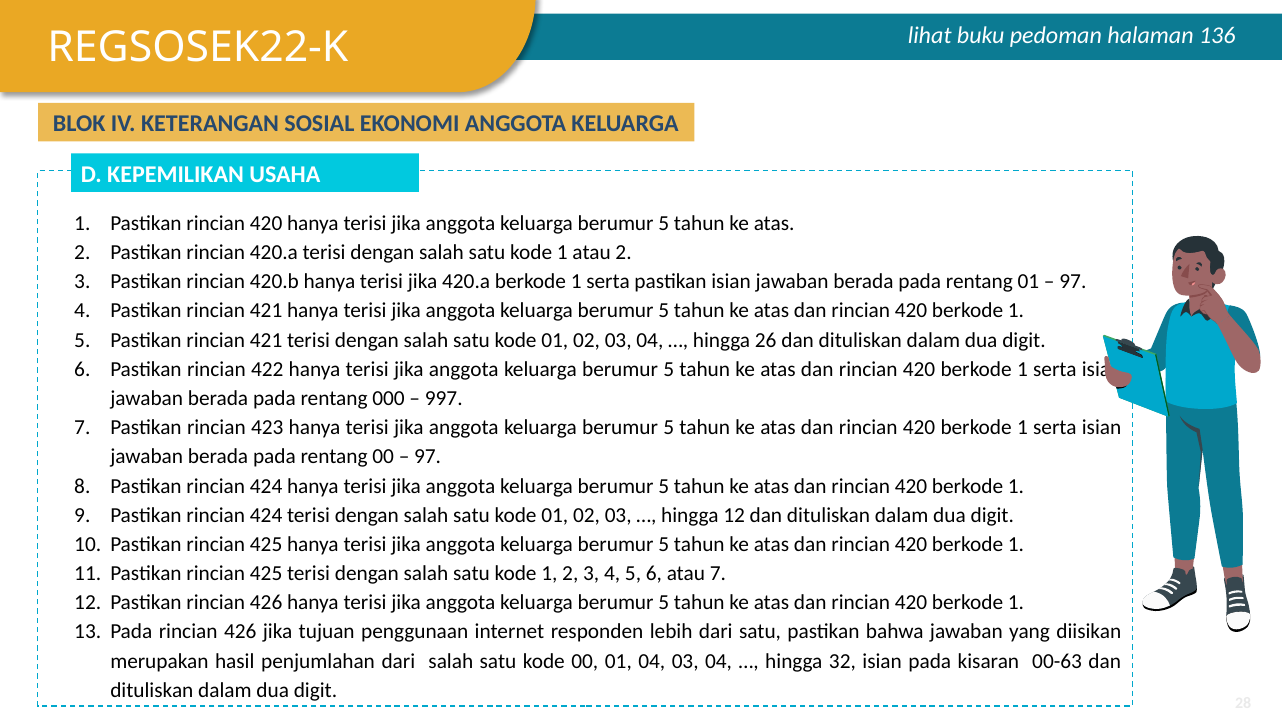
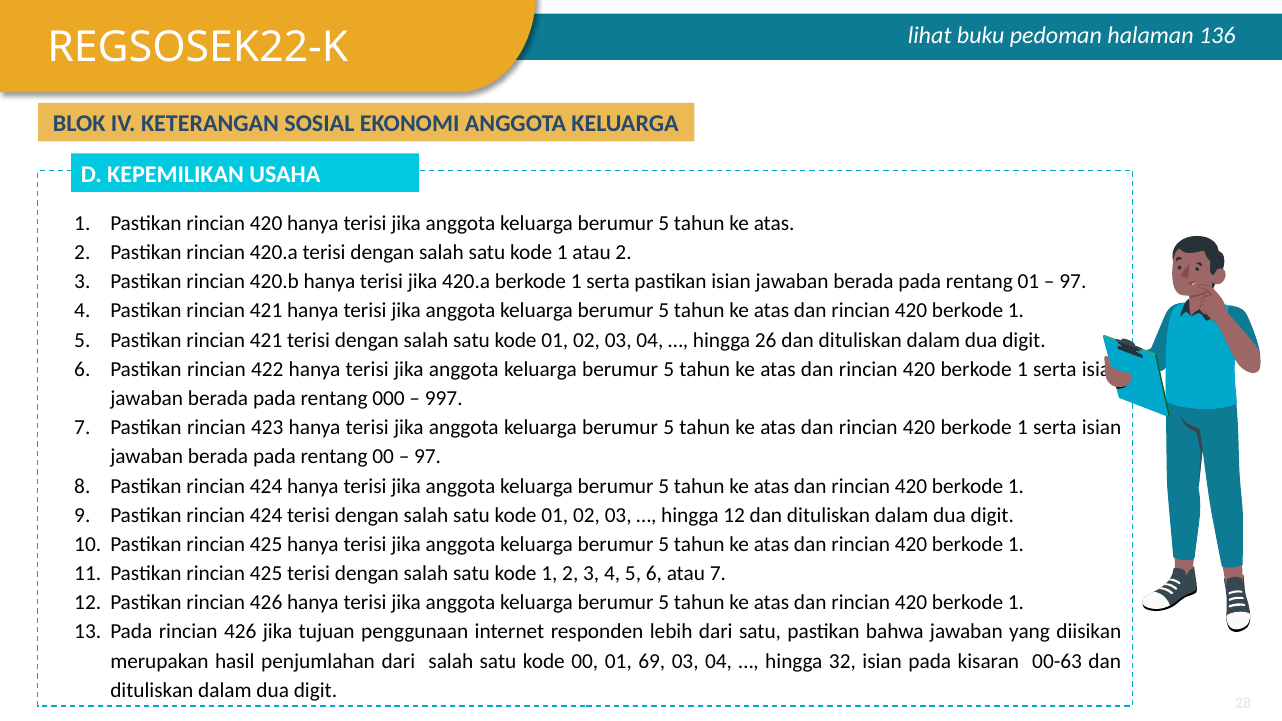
01 04: 04 -> 69 (652, 661)
